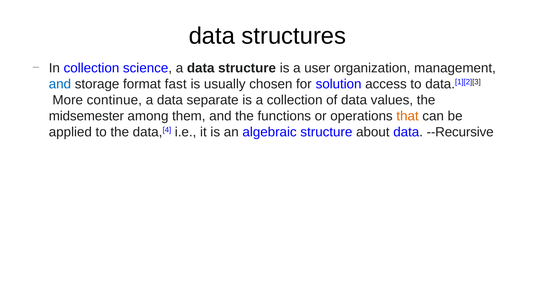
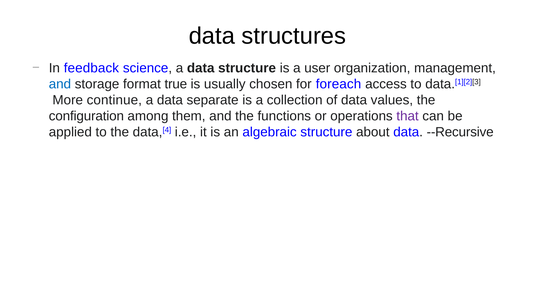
In collection: collection -> feedback (91, 68)
fast: fast -> true (176, 84)
solution: solution -> foreach (339, 84)
midsemester: midsemester -> configuration (86, 116)
that colour: orange -> purple (408, 116)
